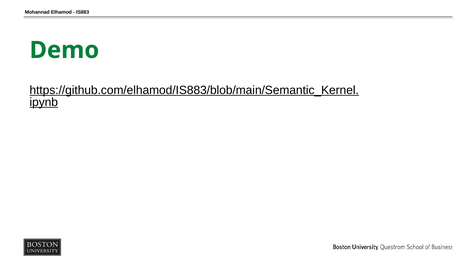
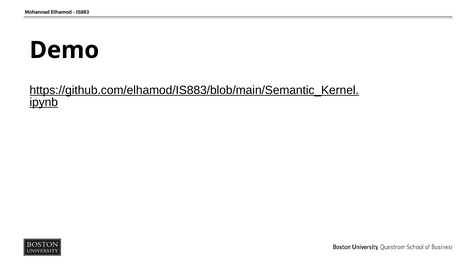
Demo colour: green -> black (64, 50)
